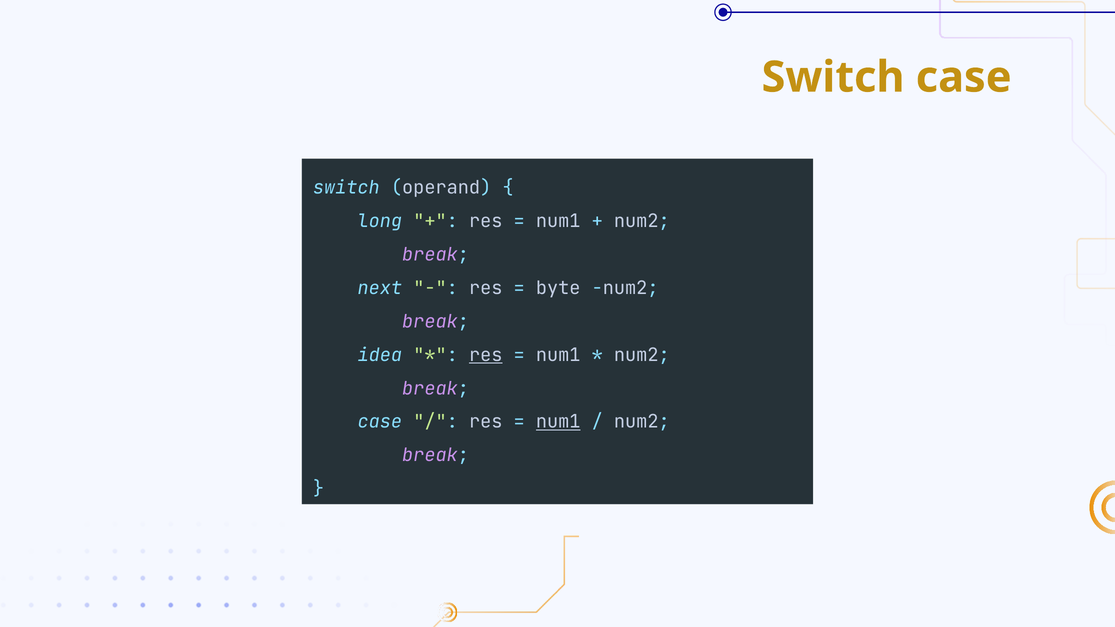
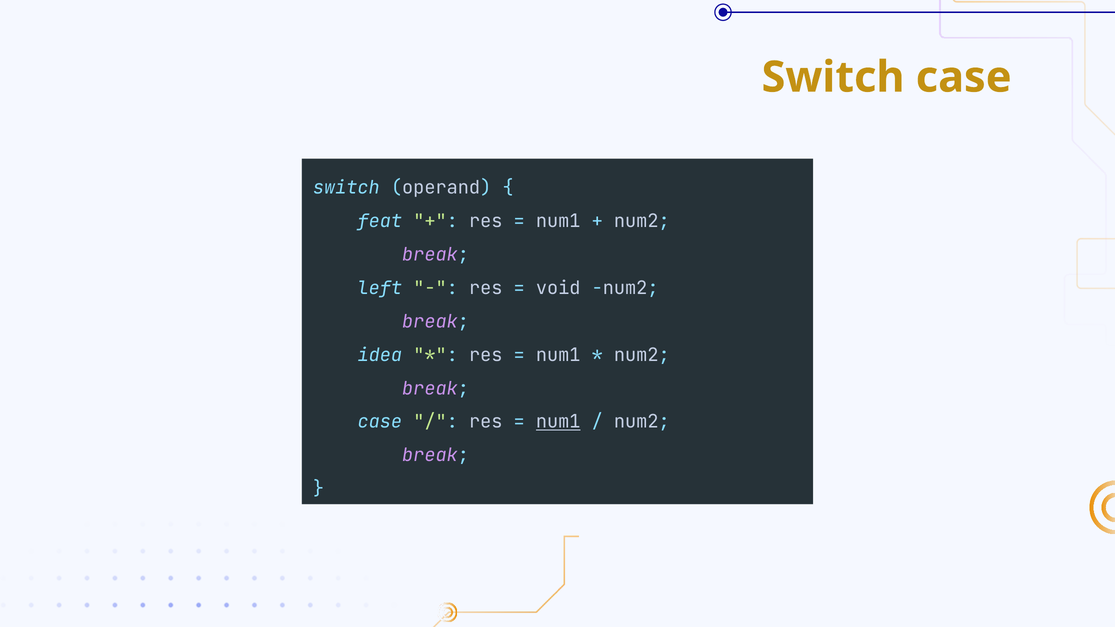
long: long -> feat (380, 221)
next: next -> left (380, 288)
byte: byte -> void (558, 288)
res underline: present -> none (486, 355)
